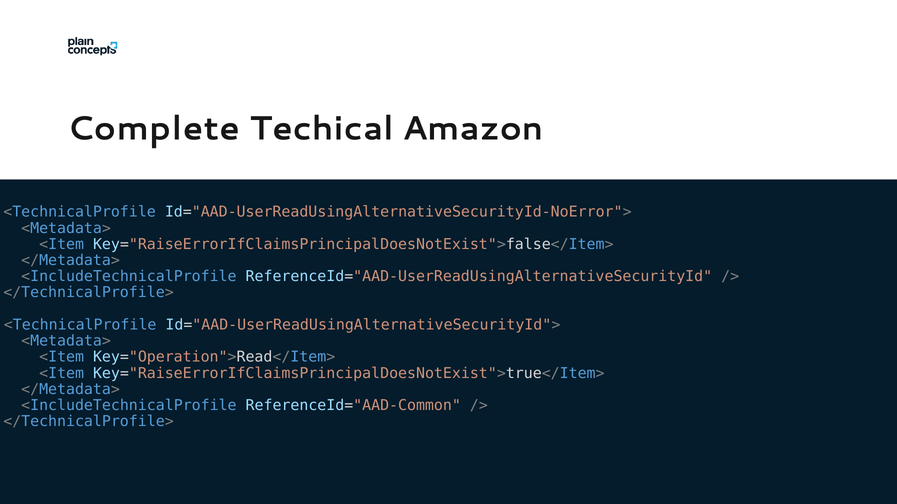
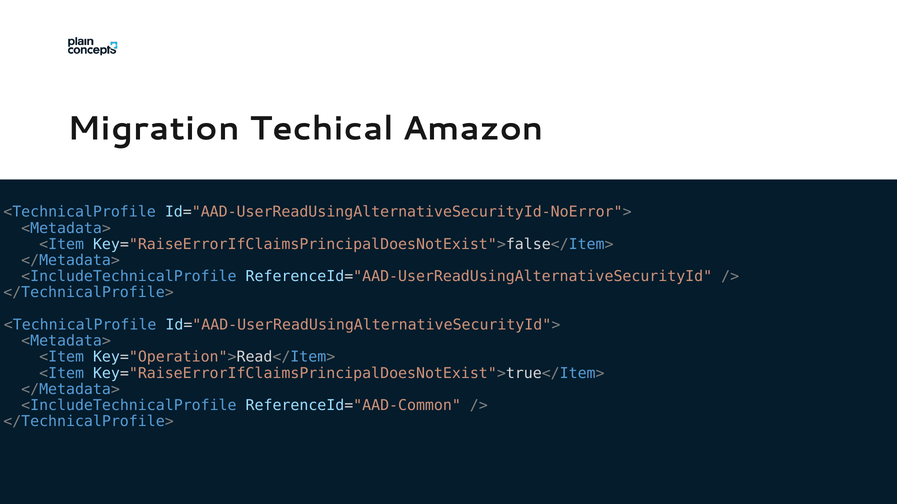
Complete: Complete -> Migration (154, 129)
